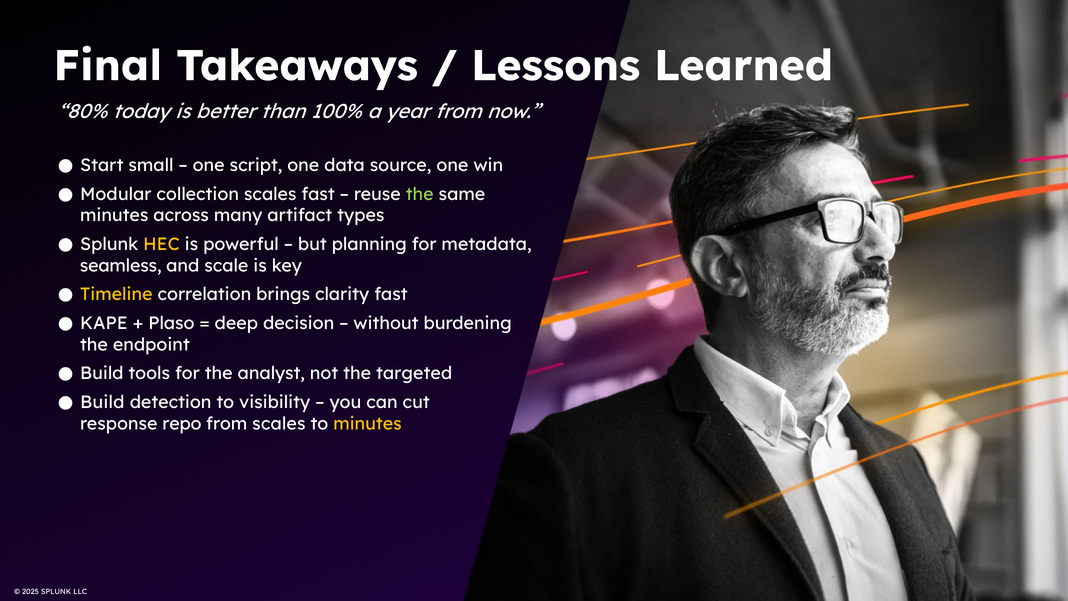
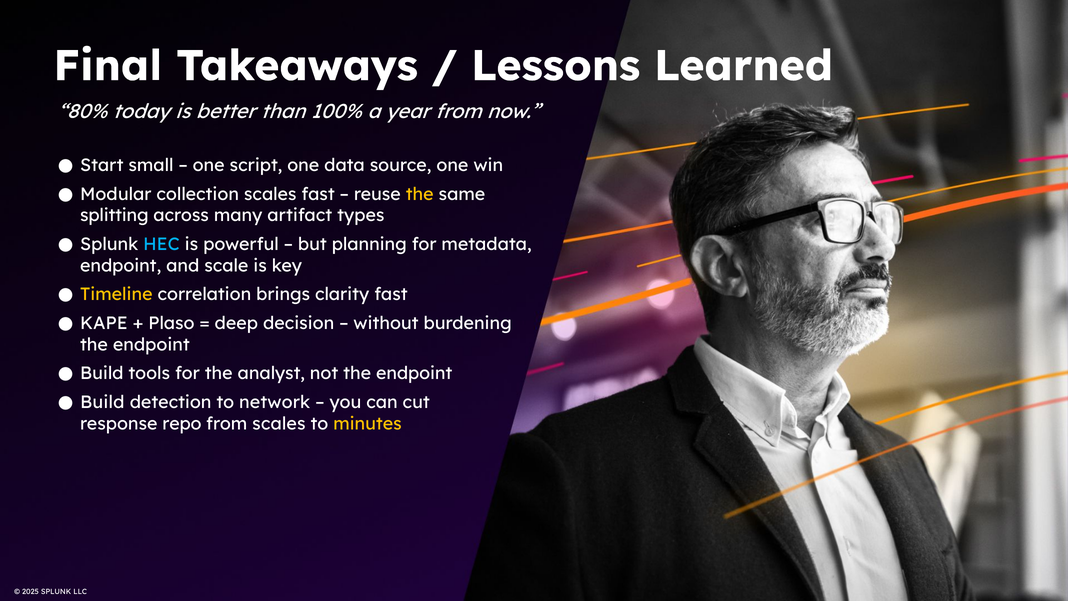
the colour: light green -> yellow (420, 194)
minutes: minutes -> splitting (114, 215)
HEC colour: yellow -> light blue (161, 244)
seamless: seamless -> endpoint (121, 266)
not the targeted: targeted -> endpoint (414, 373)
visibility: visibility -> network (275, 402)
